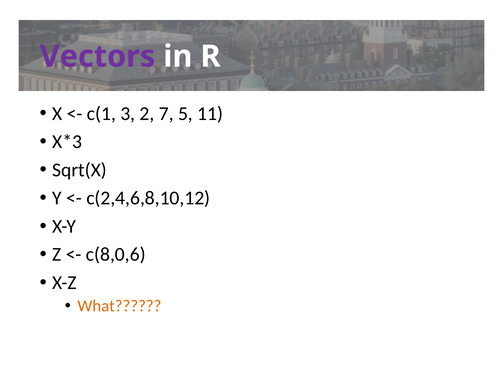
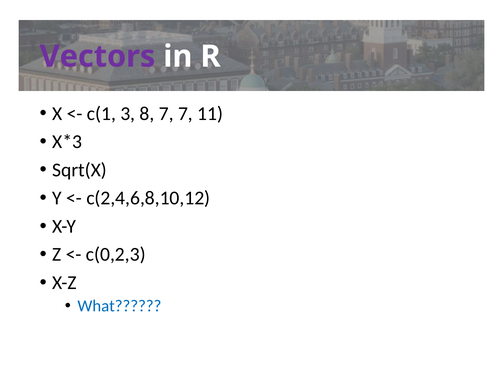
2: 2 -> 8 (147, 114)
7 5: 5 -> 7 (185, 114)
c(8,0,6: c(8,0,6 -> c(0,2,3 (116, 254)
What colour: orange -> blue (119, 306)
